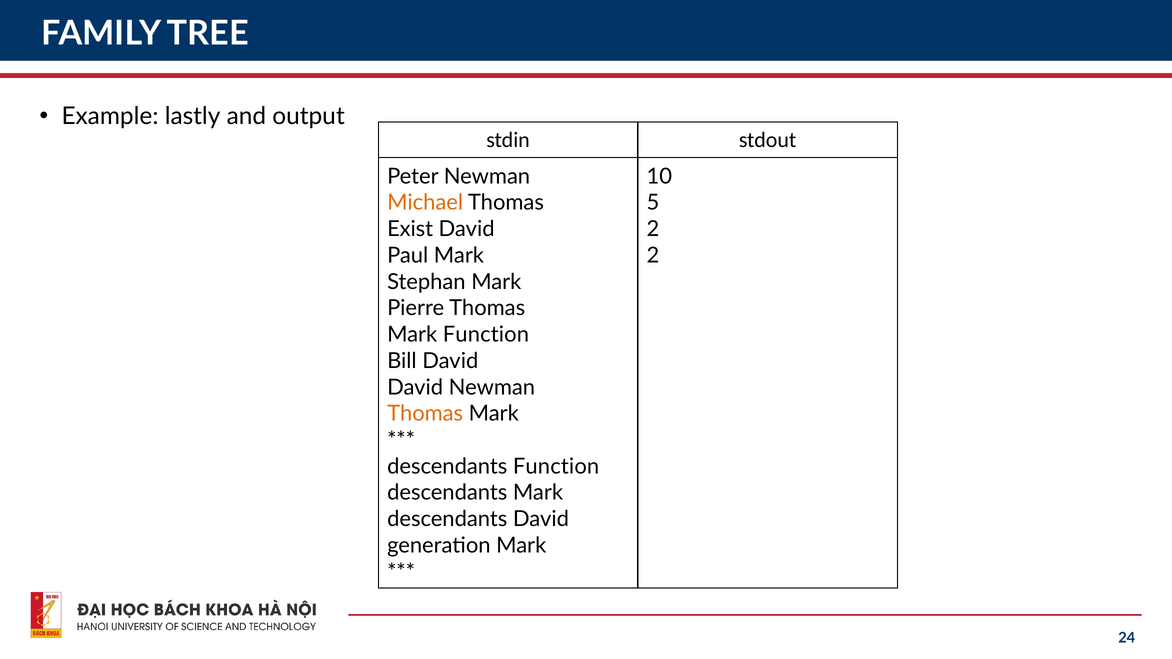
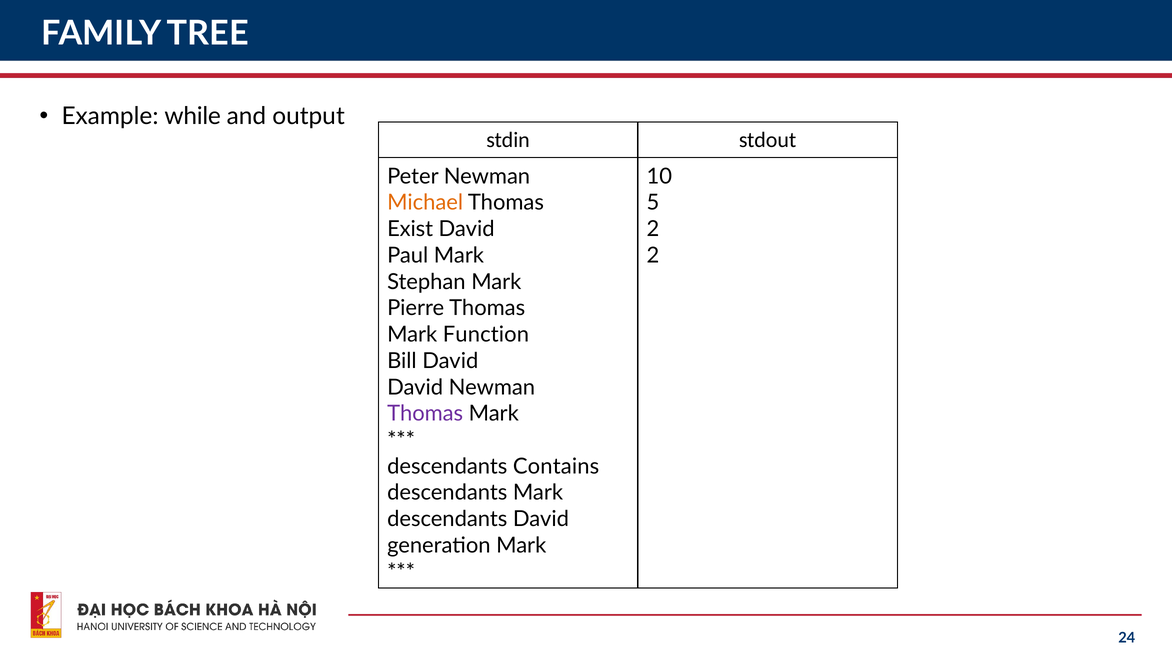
lastly: lastly -> while (193, 116)
Thomas colour: orange -> purple (425, 414)
descendants Function: Function -> Contains (556, 467)
